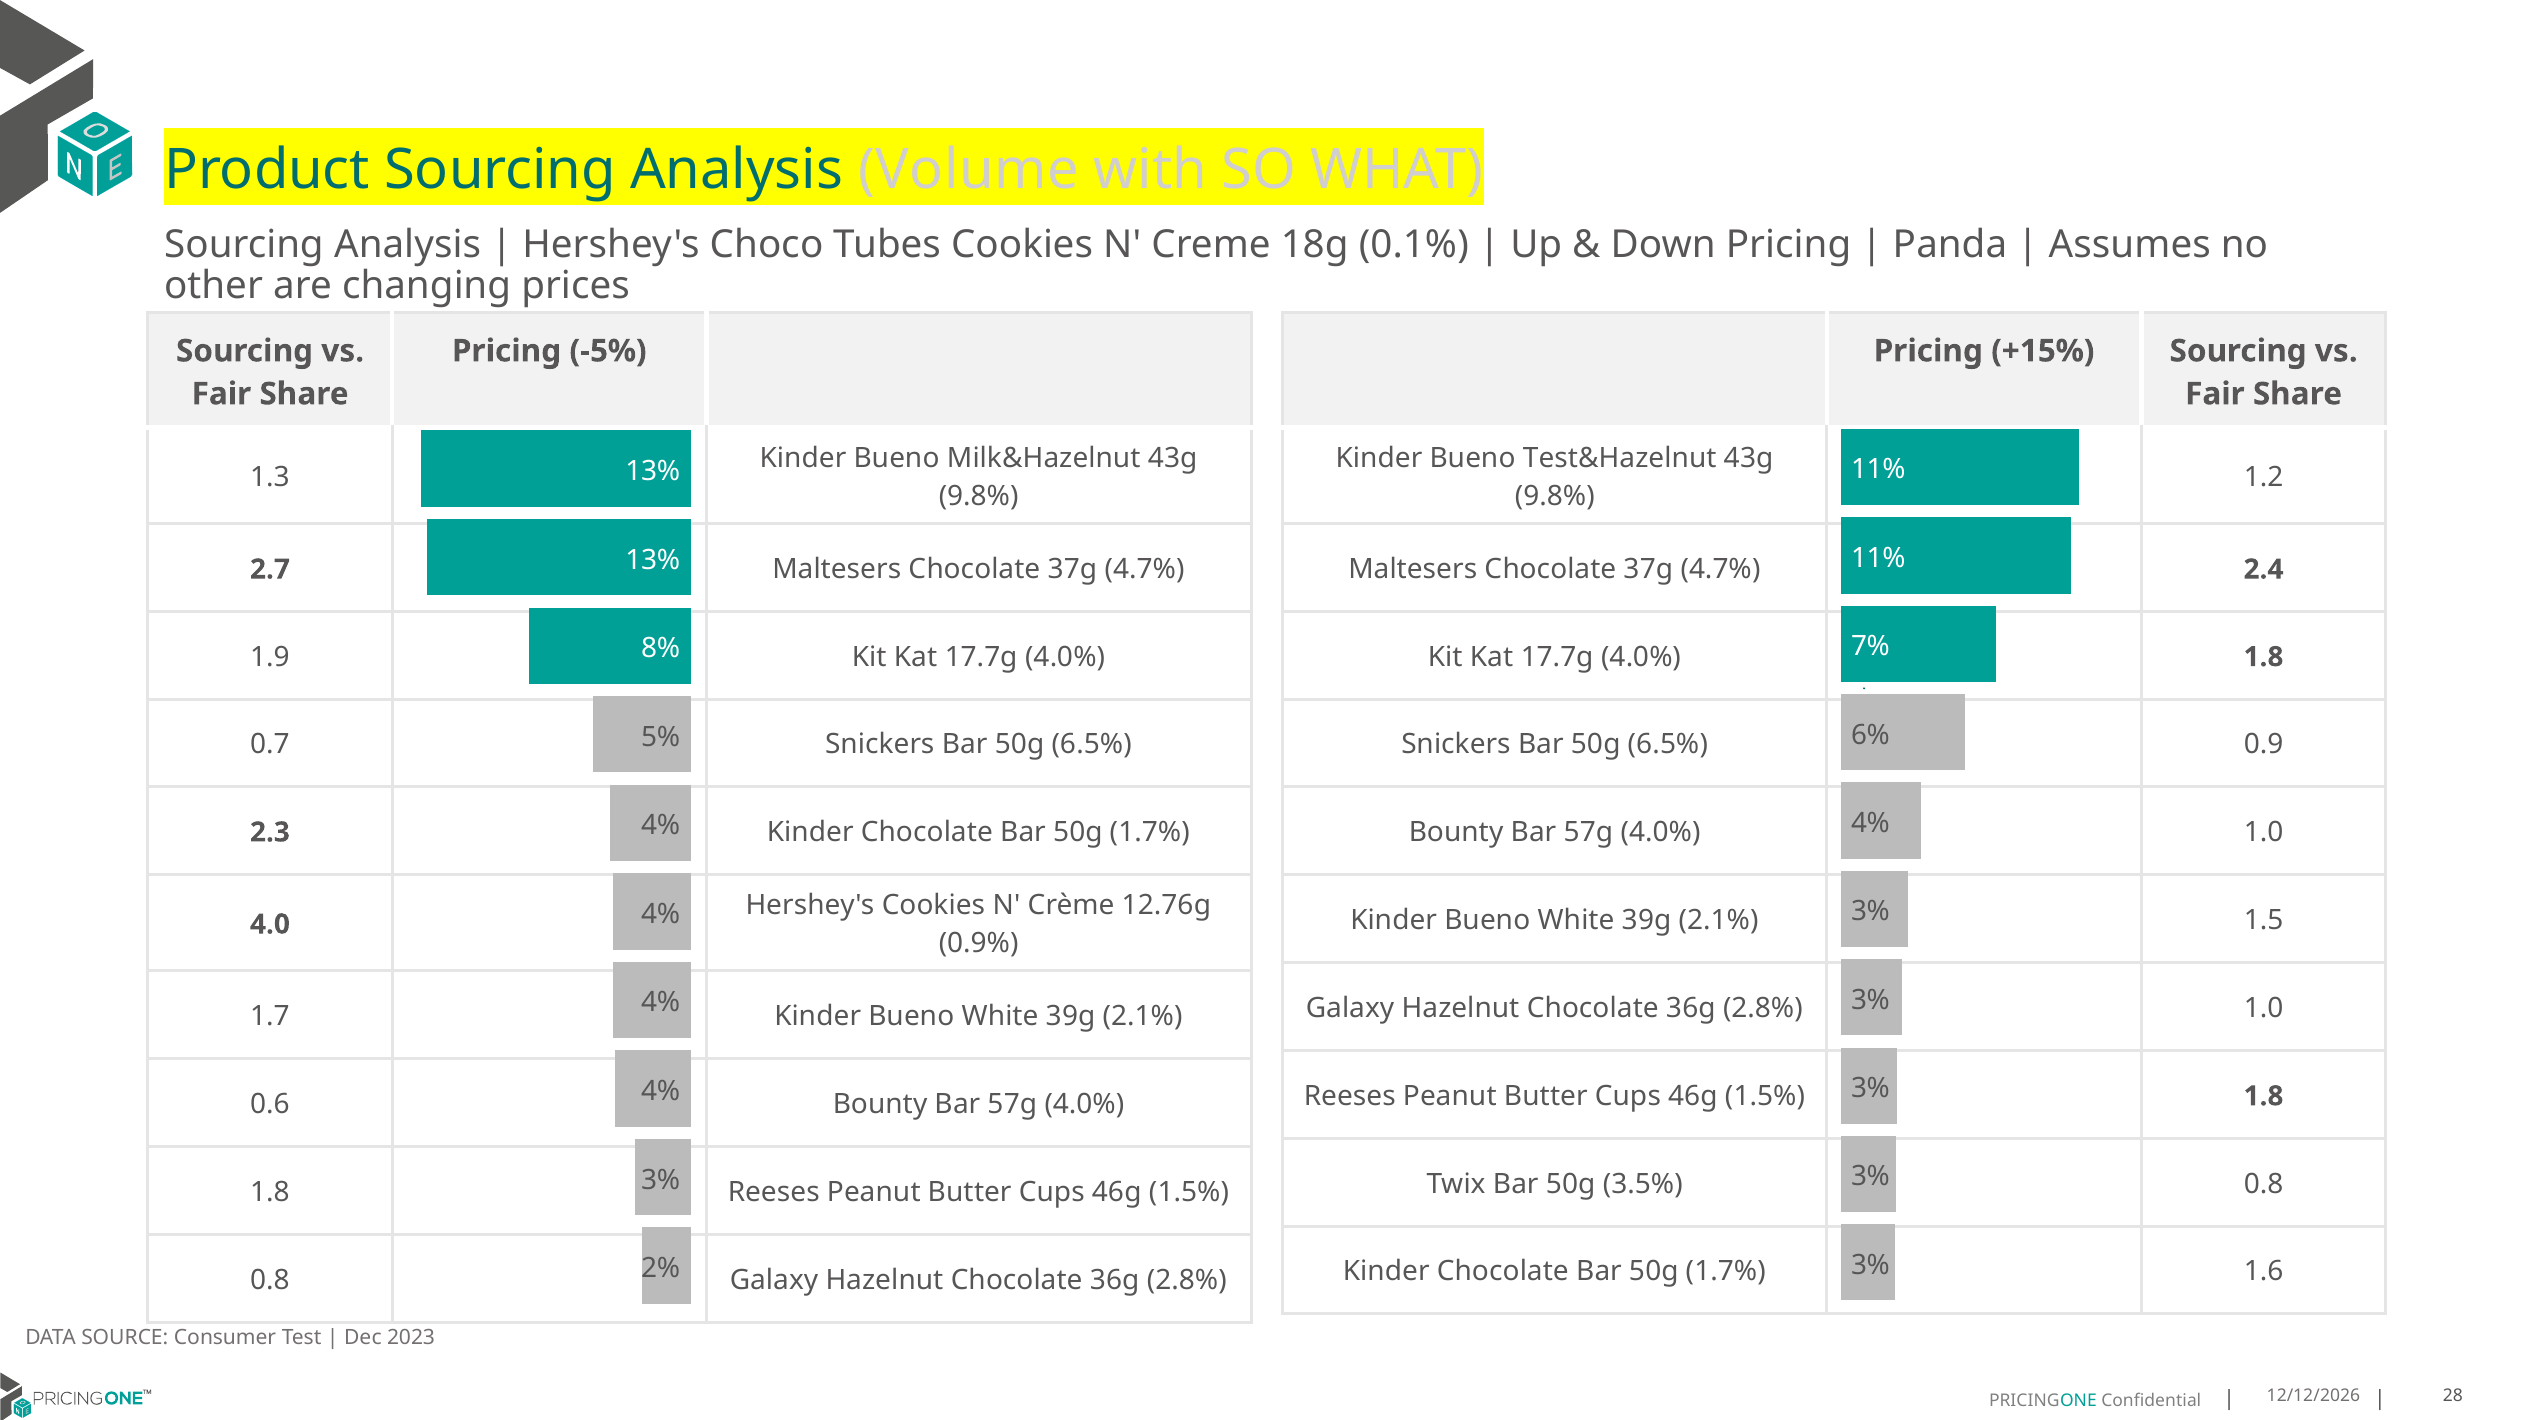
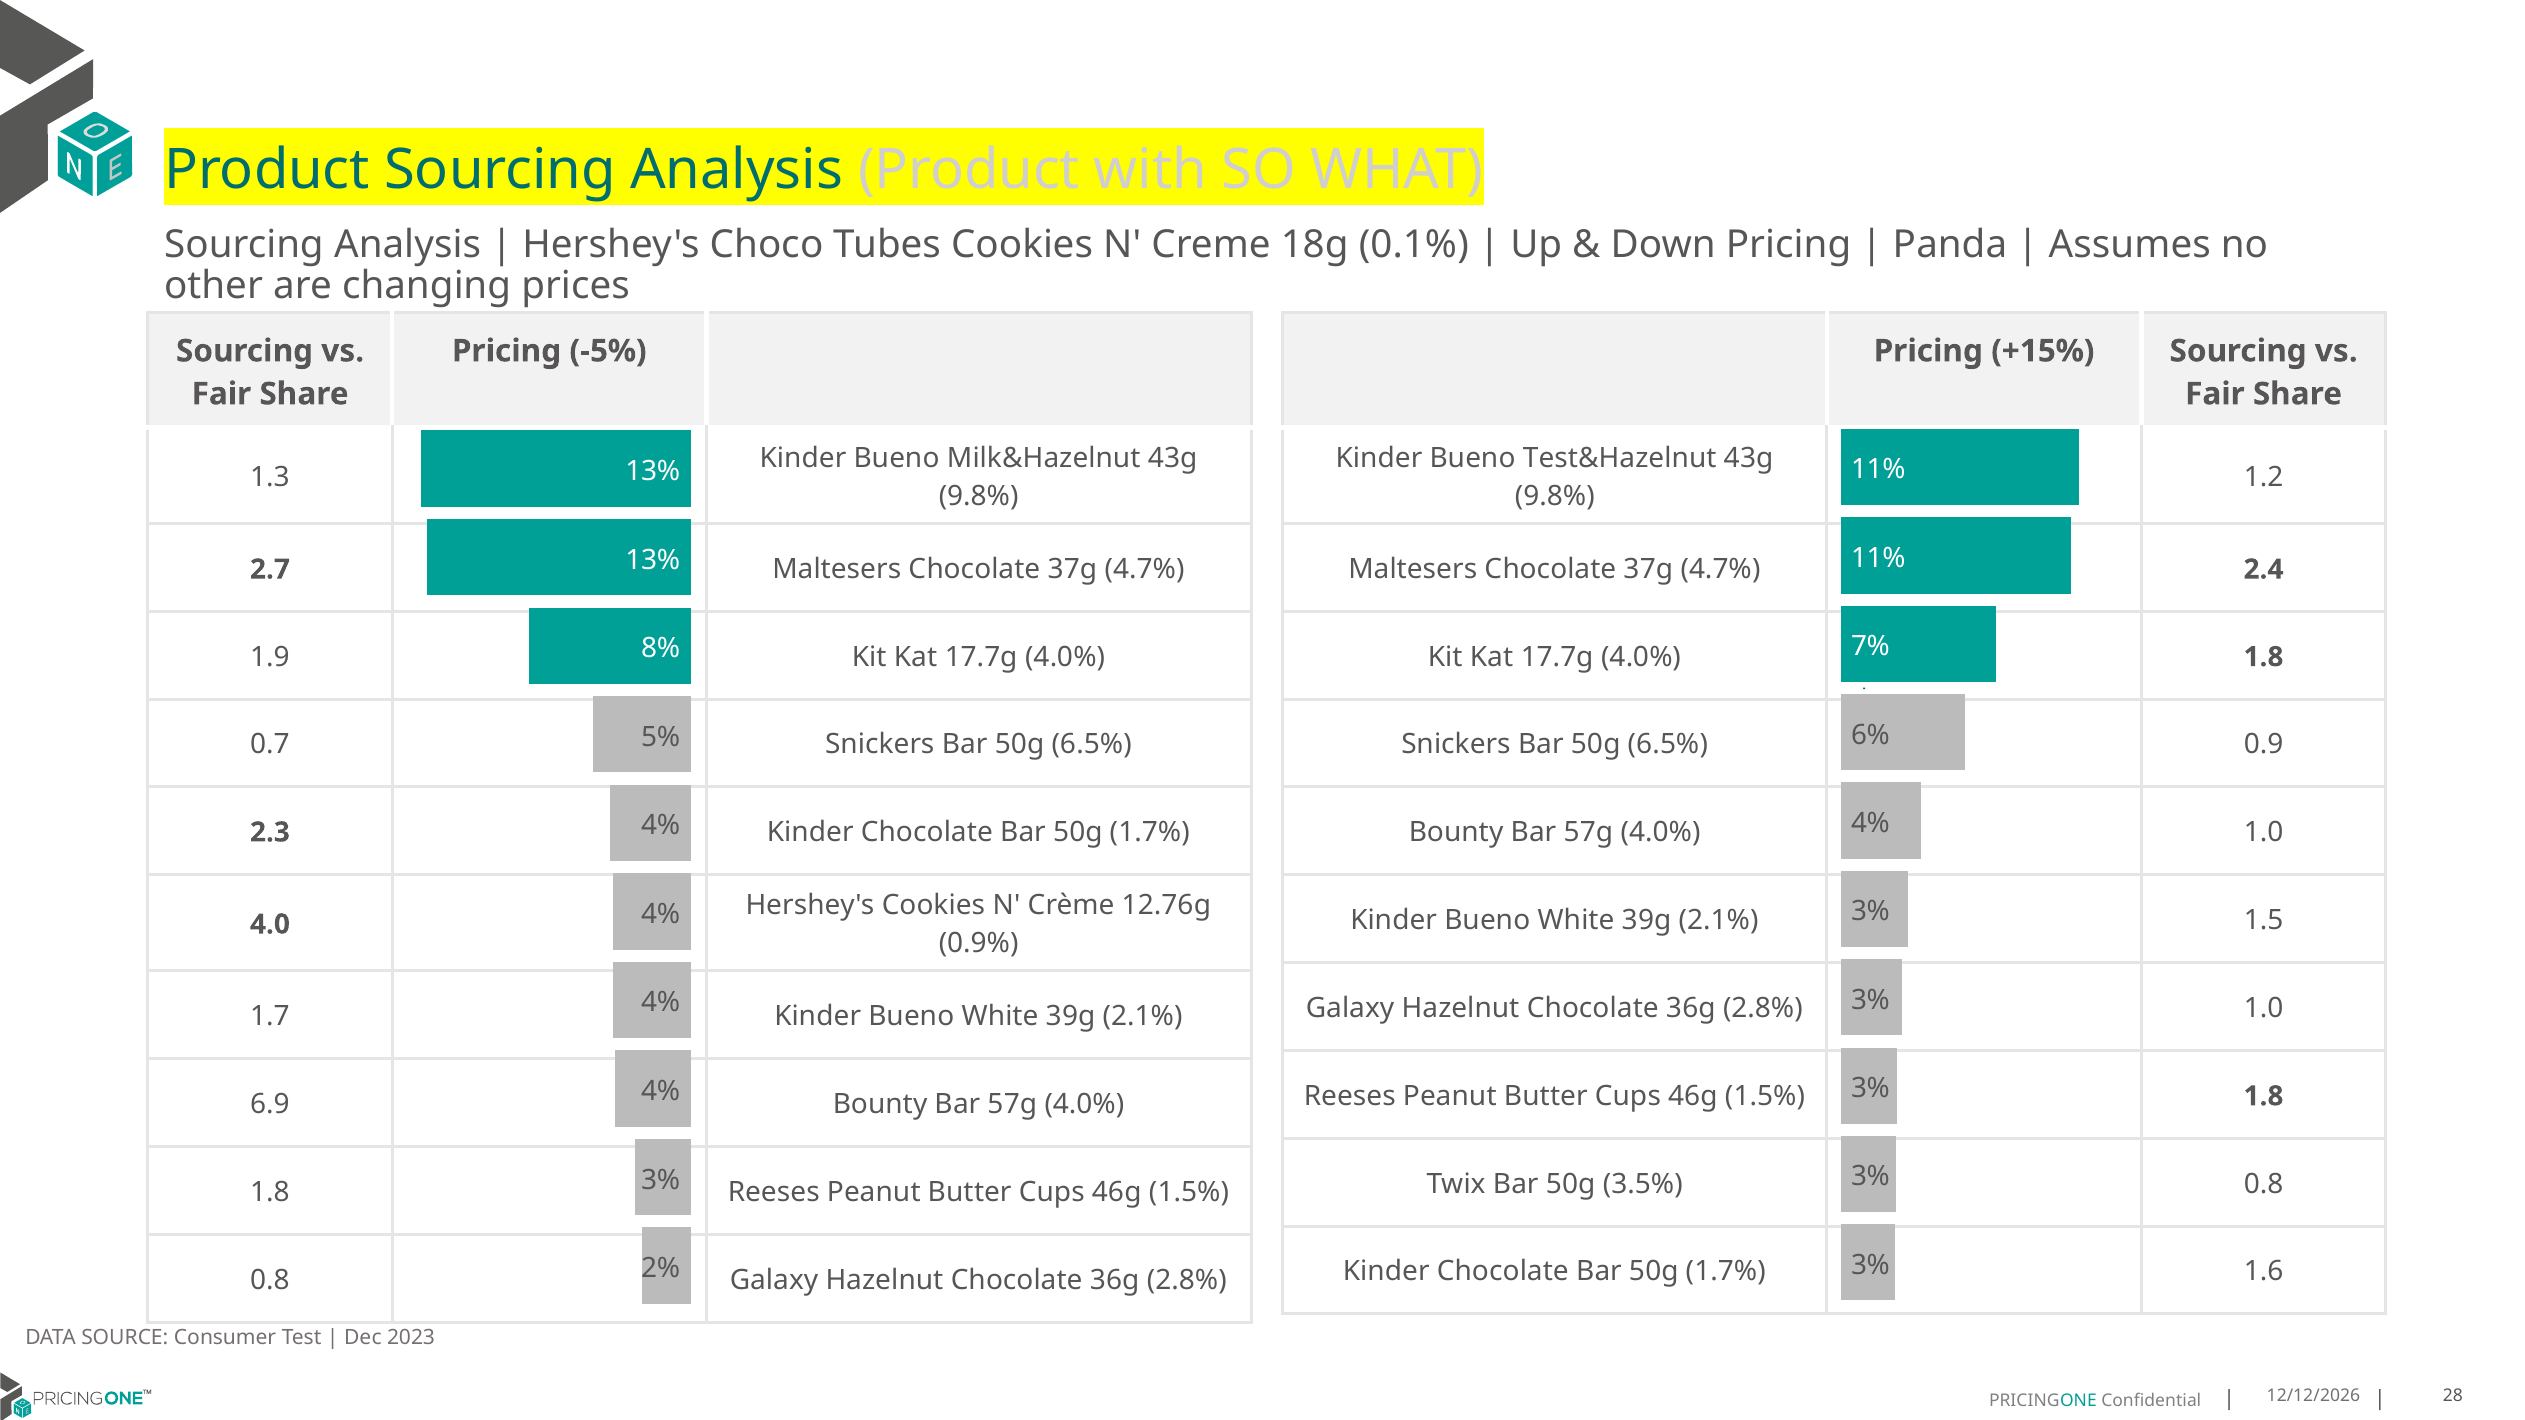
Analysis Volume: Volume -> Product (969, 170)
0.6: 0.6 -> 6.9 (270, 1104)
